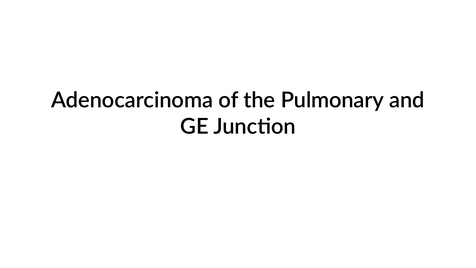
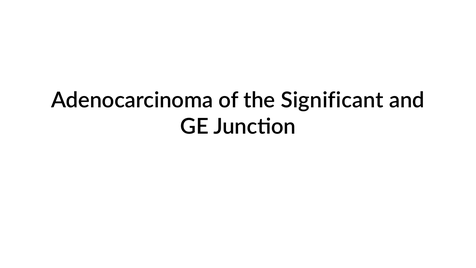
Pulmonary: Pulmonary -> Significant (332, 100)
